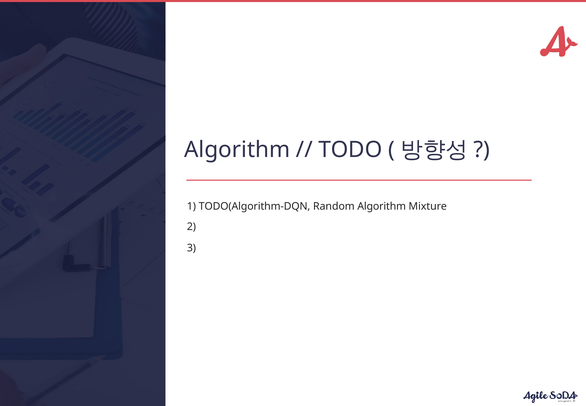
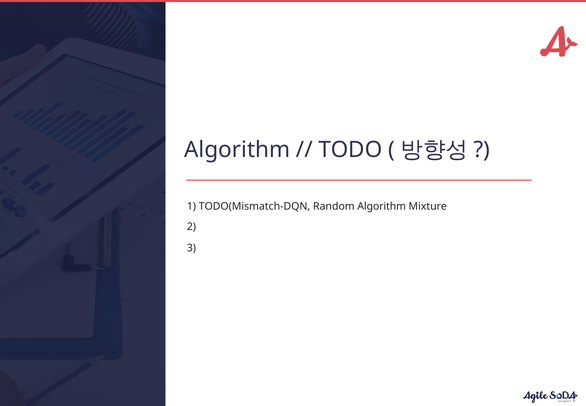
TODO(Algorithm-DQN: TODO(Algorithm-DQN -> TODO(Mismatch-DQN (255, 206)
